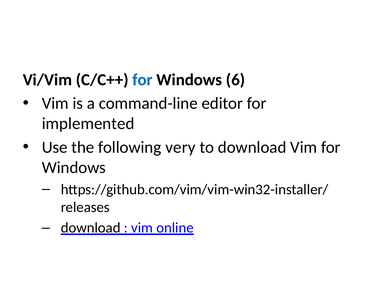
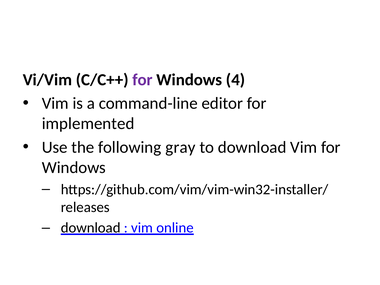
for colour: blue -> purple (142, 80)
6: 6 -> 4 (236, 80)
very: very -> gray (180, 147)
